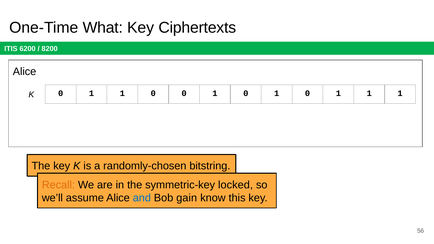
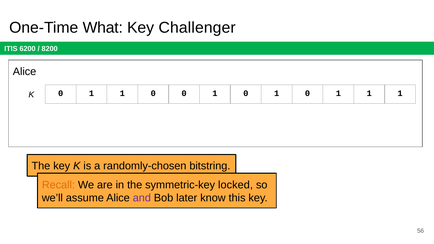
Ciphertexts: Ciphertexts -> Challenger (197, 28)
and colour: blue -> purple (142, 198)
gain: gain -> later (187, 198)
